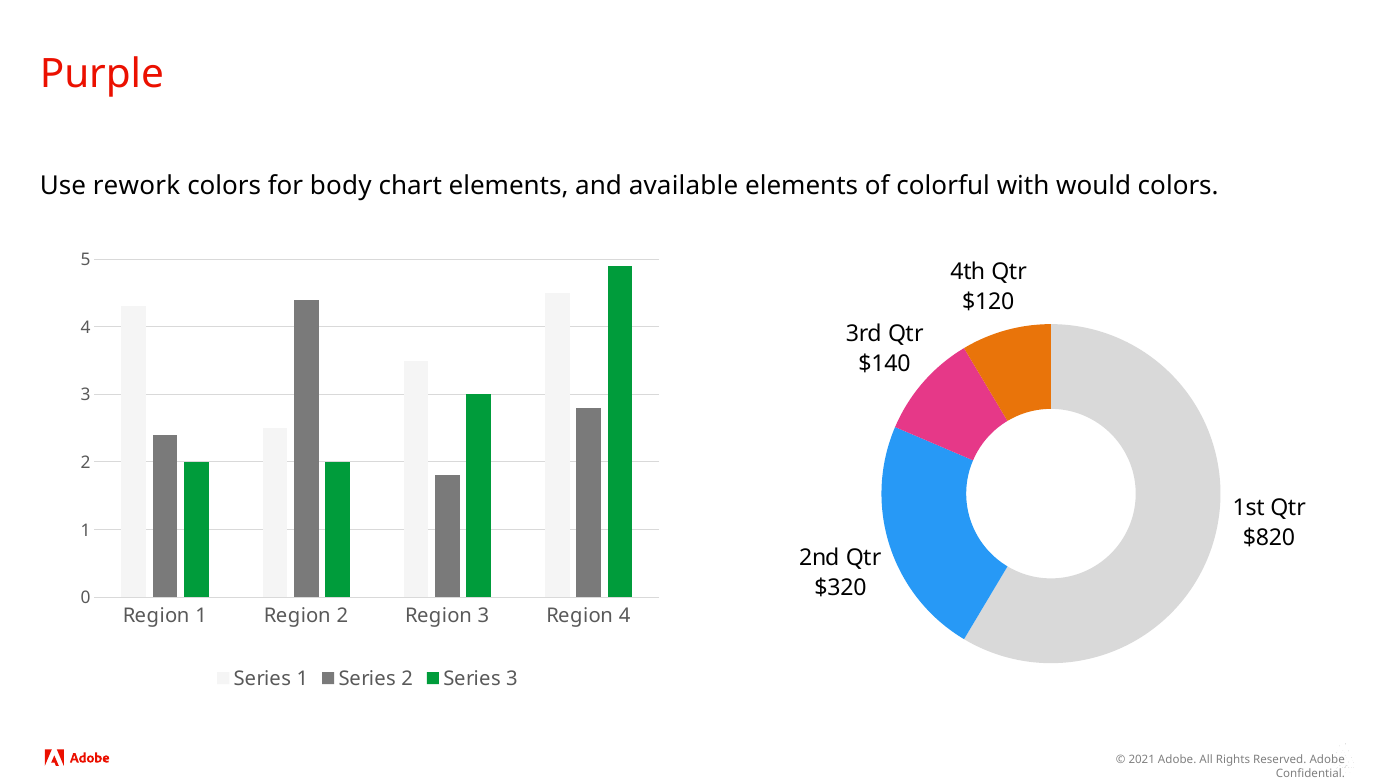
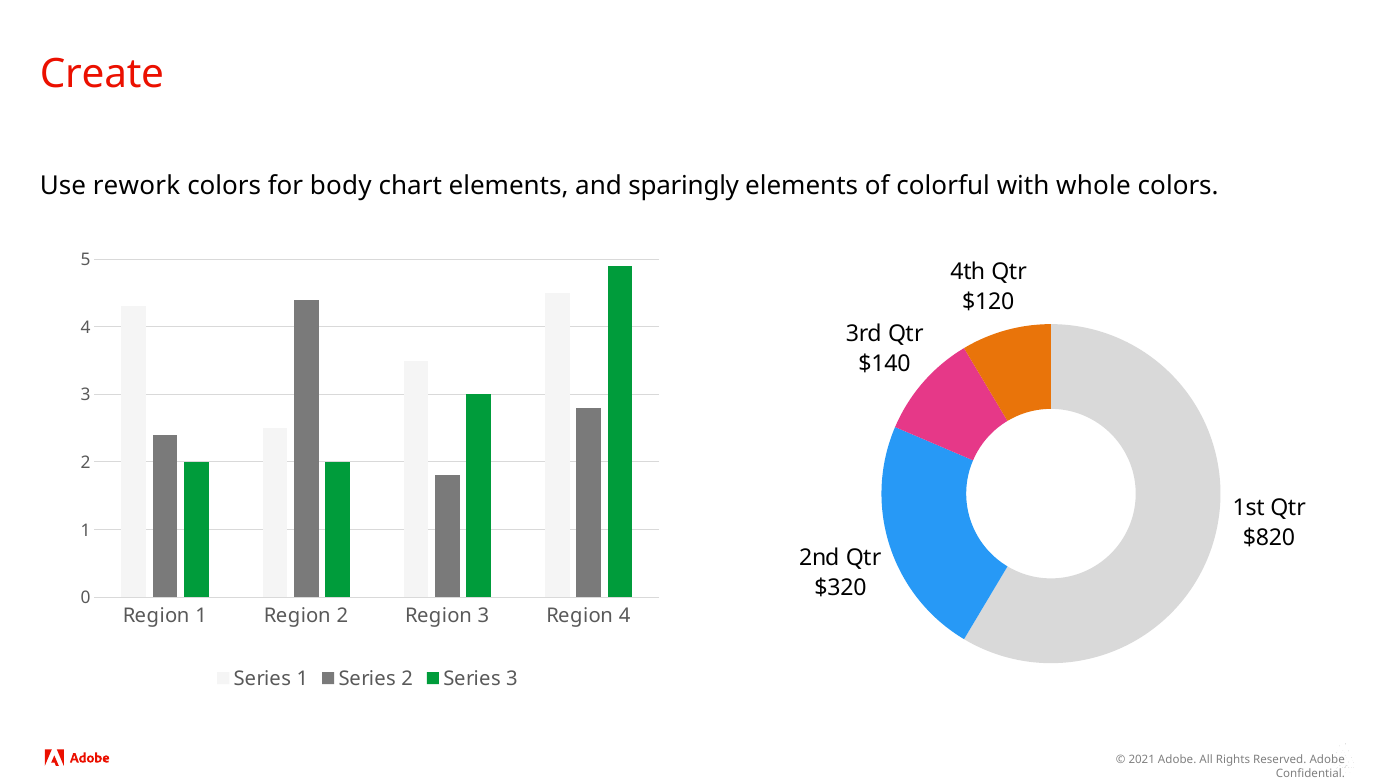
Purple: Purple -> Create (102, 74)
available: available -> sparingly (684, 186)
would: would -> whole (1093, 186)
